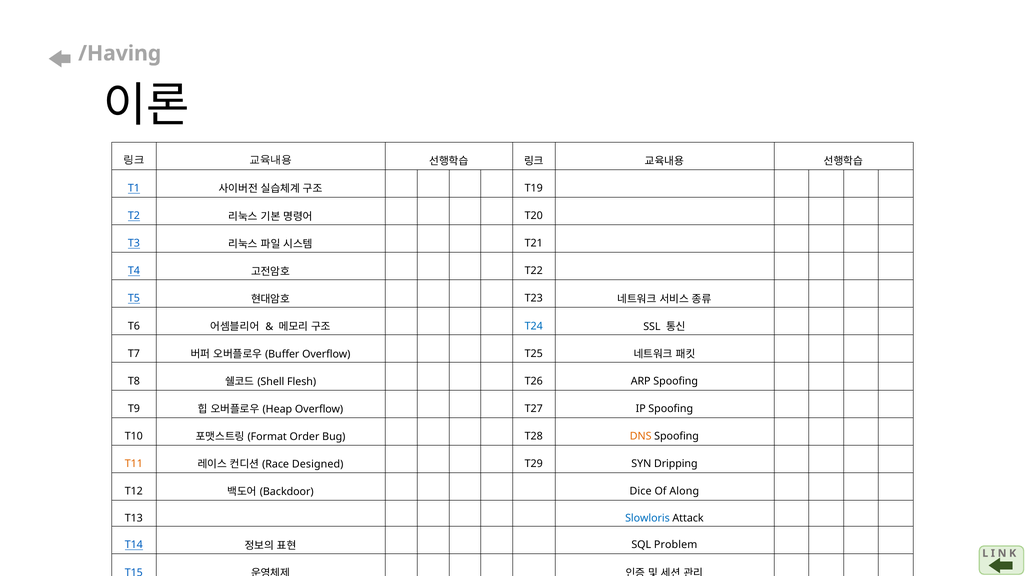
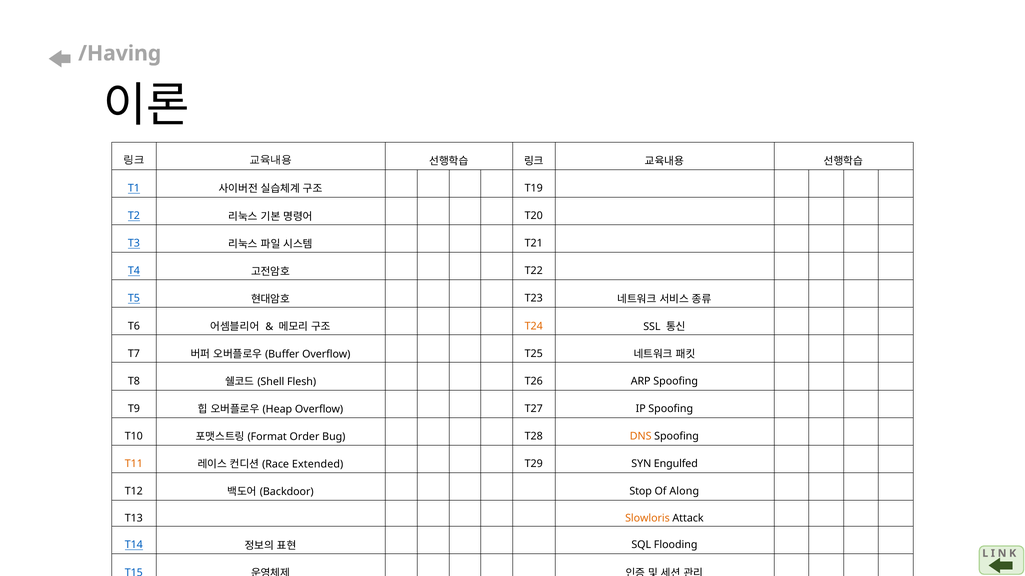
T24 colour: blue -> orange (534, 326)
Designed: Designed -> Extended (318, 465)
Dripping: Dripping -> Engulfed (676, 464)
Dice: Dice -> Stop (641, 492)
Slowloris colour: blue -> orange (647, 519)
Problem: Problem -> Flooding (676, 545)
